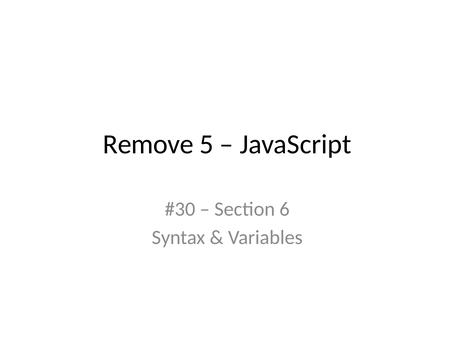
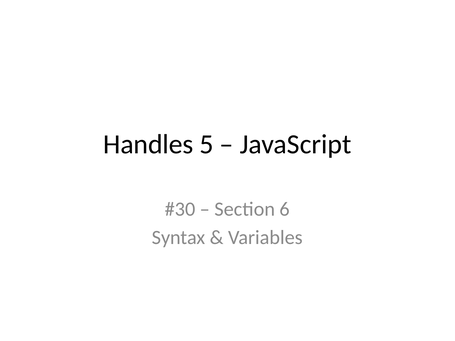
Remove: Remove -> Handles (148, 145)
